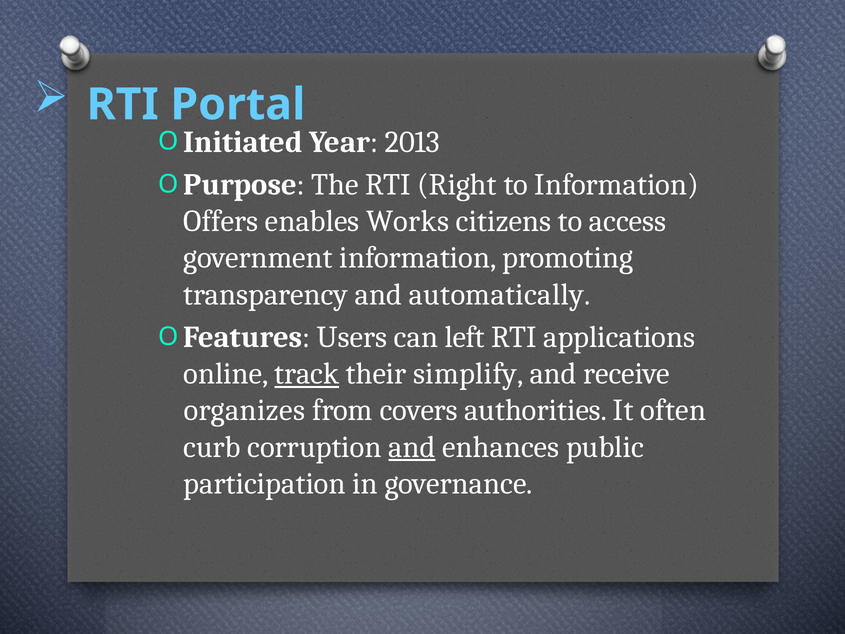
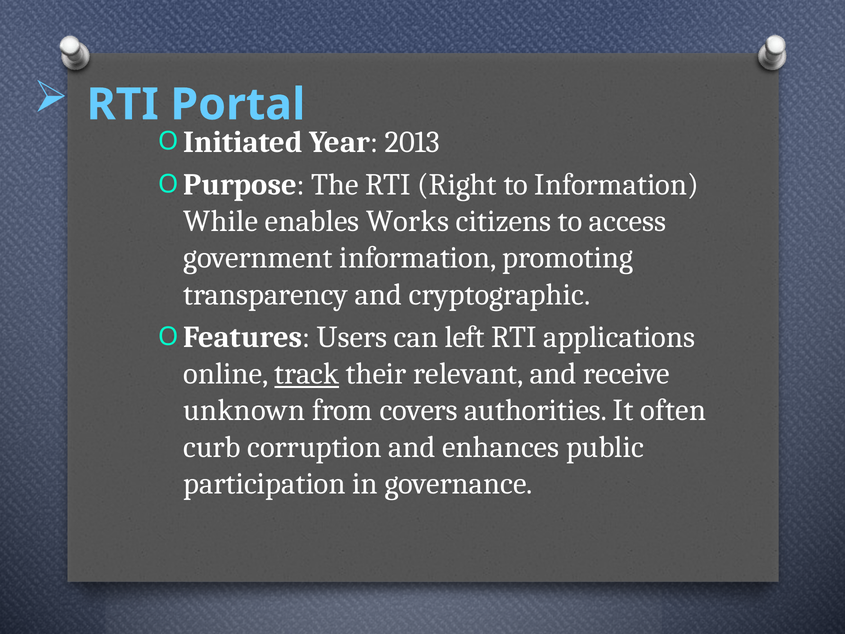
Offers: Offers -> While (221, 221)
automatically: automatically -> cryptographic (500, 294)
simplify: simplify -> relevant (468, 374)
organizes: organizes -> unknown (244, 410)
and underline: present -> none (412, 447)
